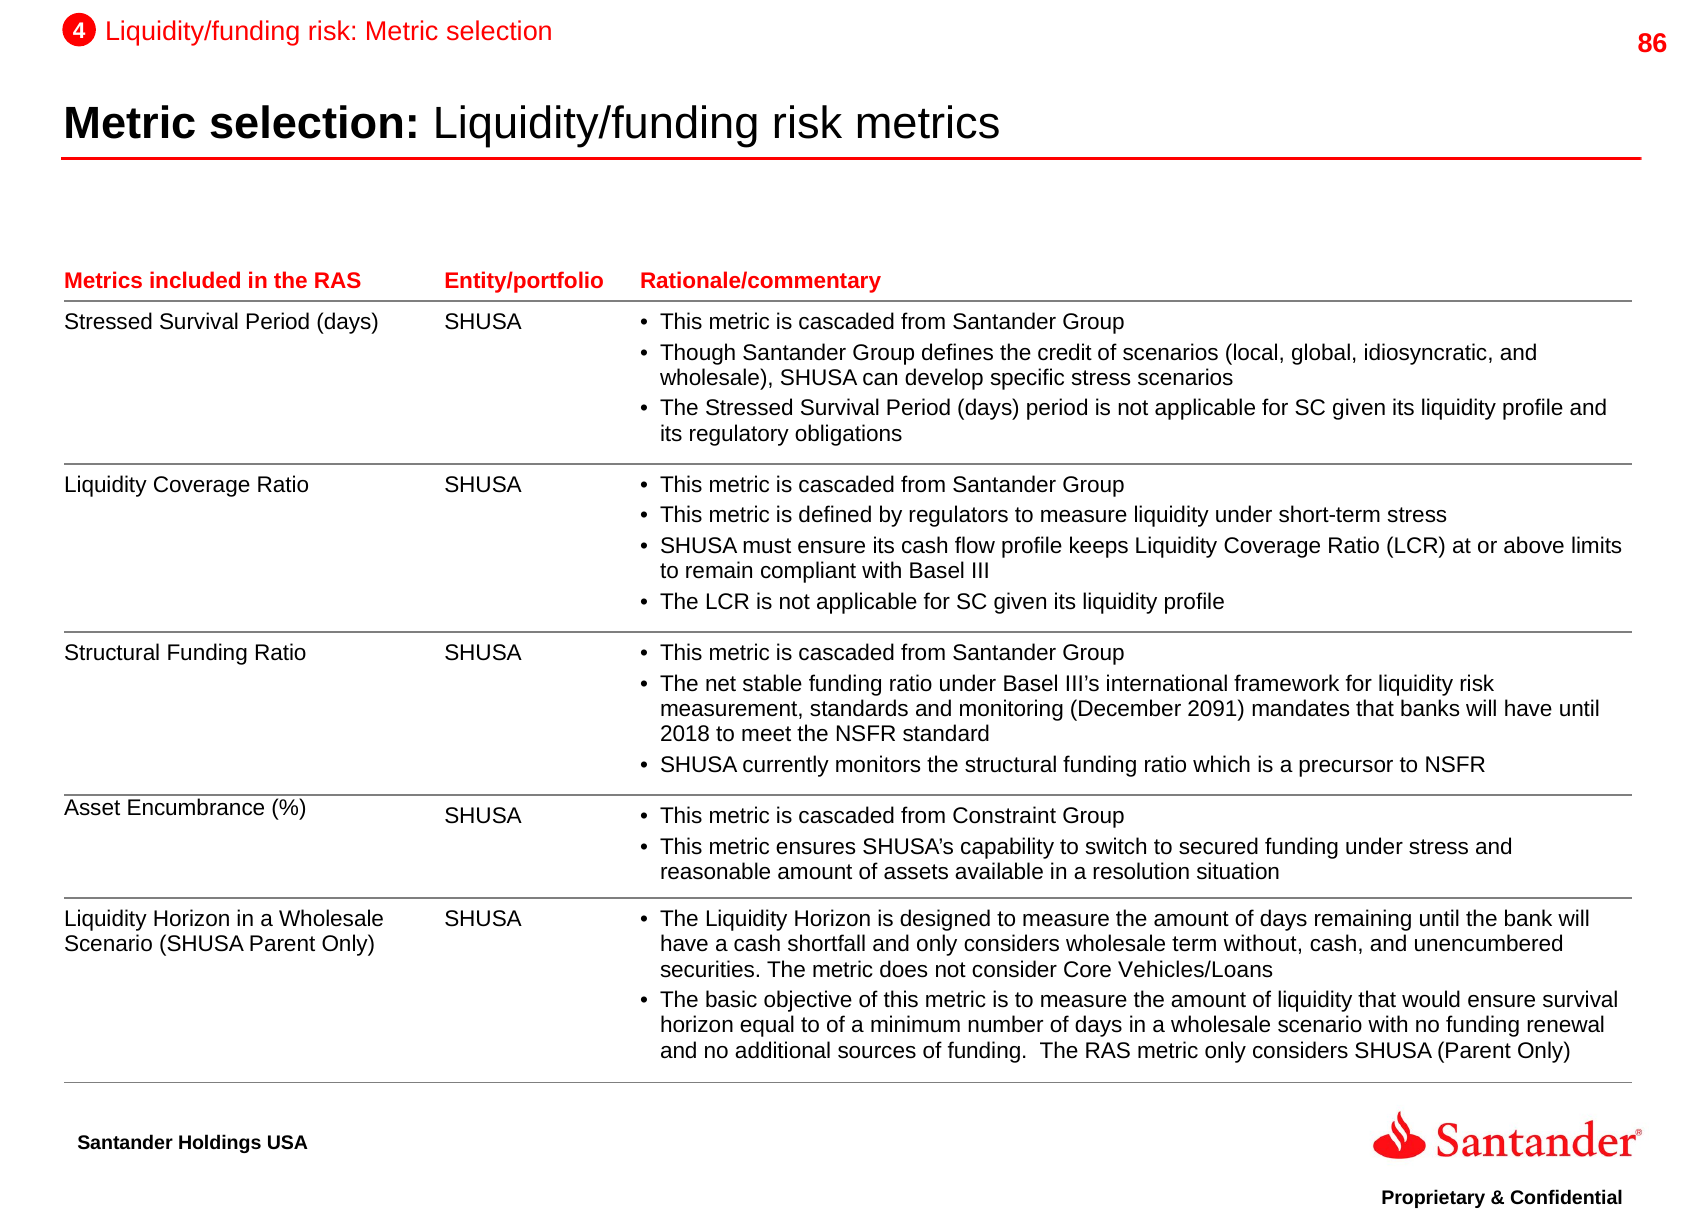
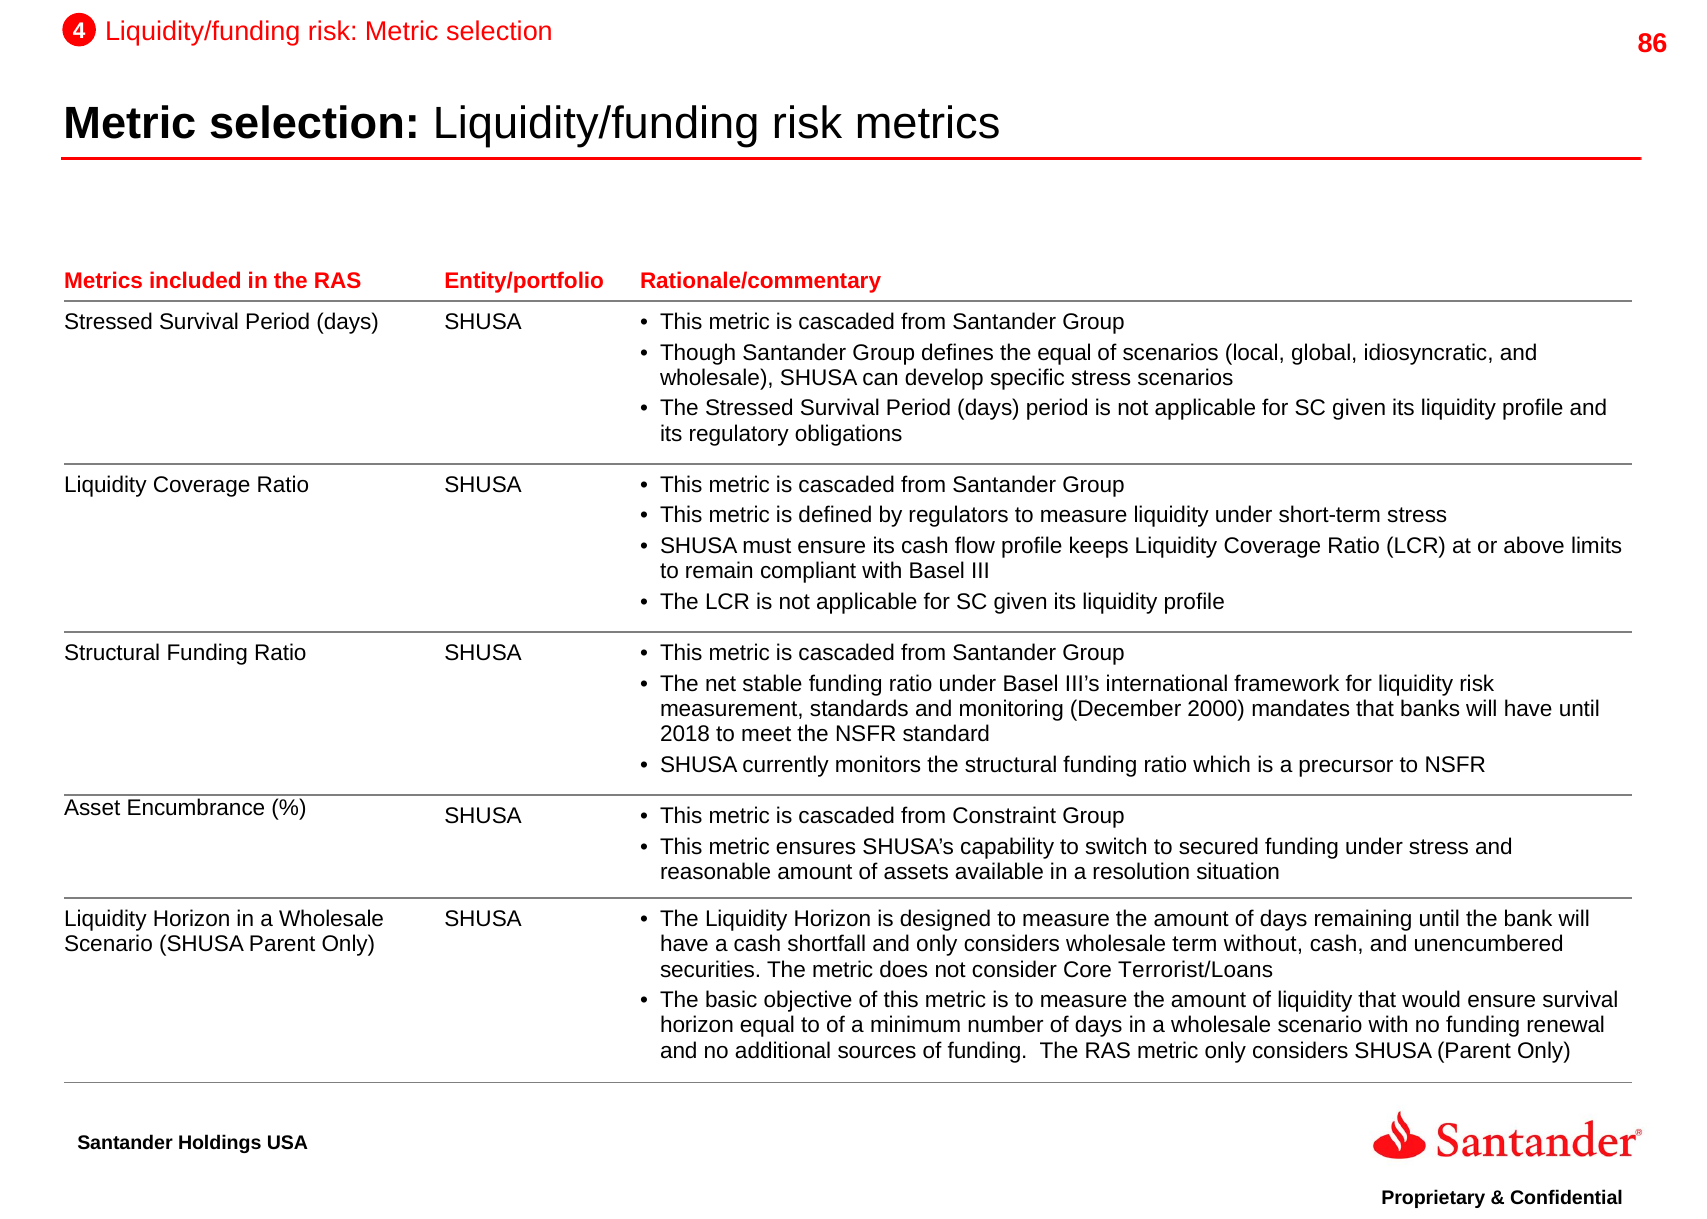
the credit: credit -> equal (1065, 353)
2091: 2091 -> 2000 (1216, 709)
Vehicles/Loans: Vehicles/Loans -> Terrorist/Loans (1196, 970)
